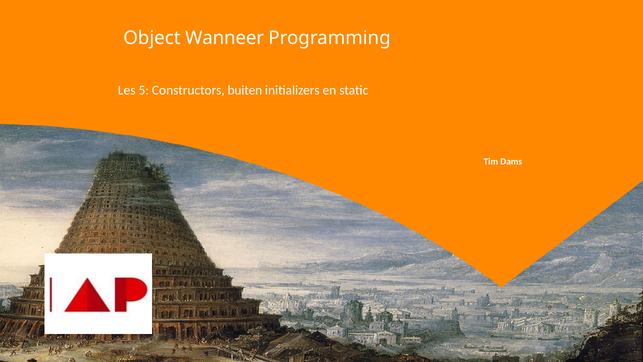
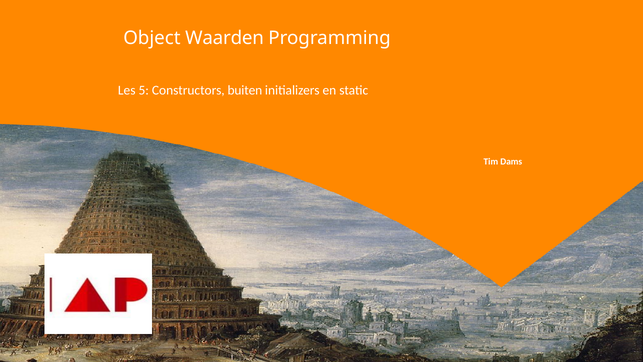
Wanneer: Wanneer -> Waarden (225, 38)
